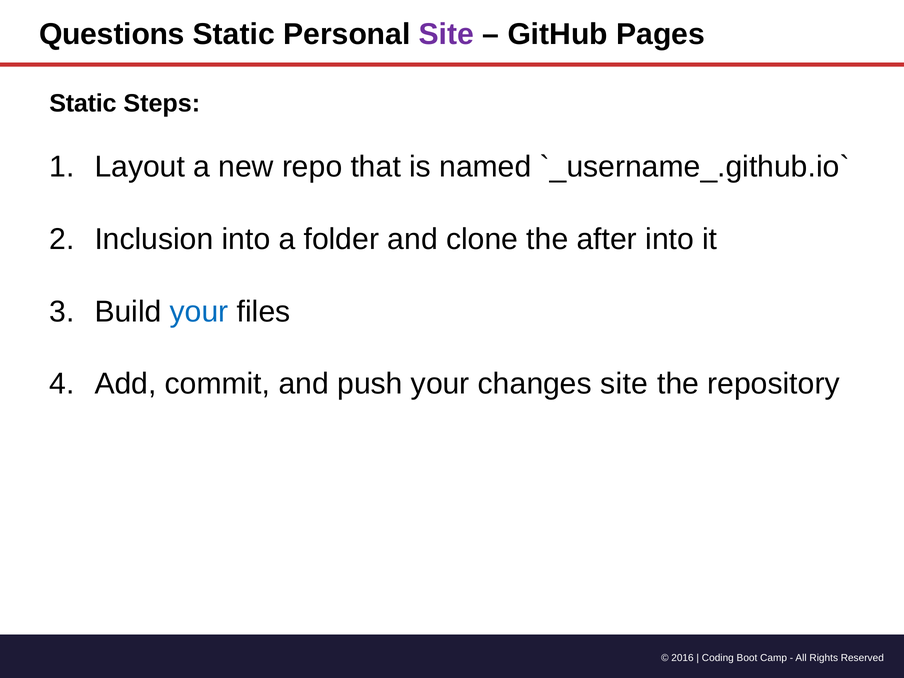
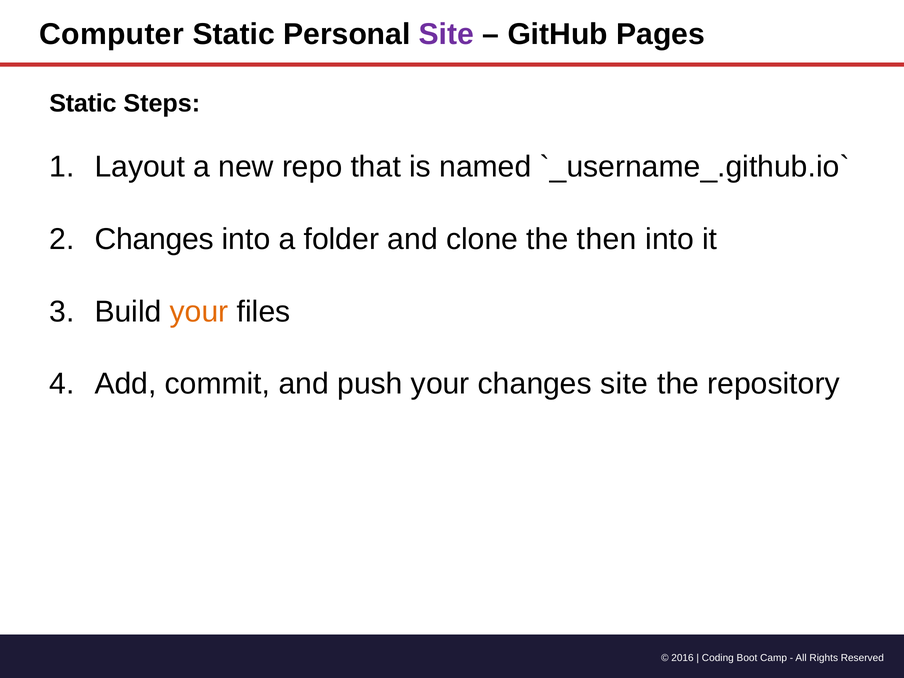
Questions: Questions -> Computer (112, 34)
Inclusion: Inclusion -> Changes (154, 239)
after: after -> then (607, 239)
your colour: blue -> orange (199, 312)
